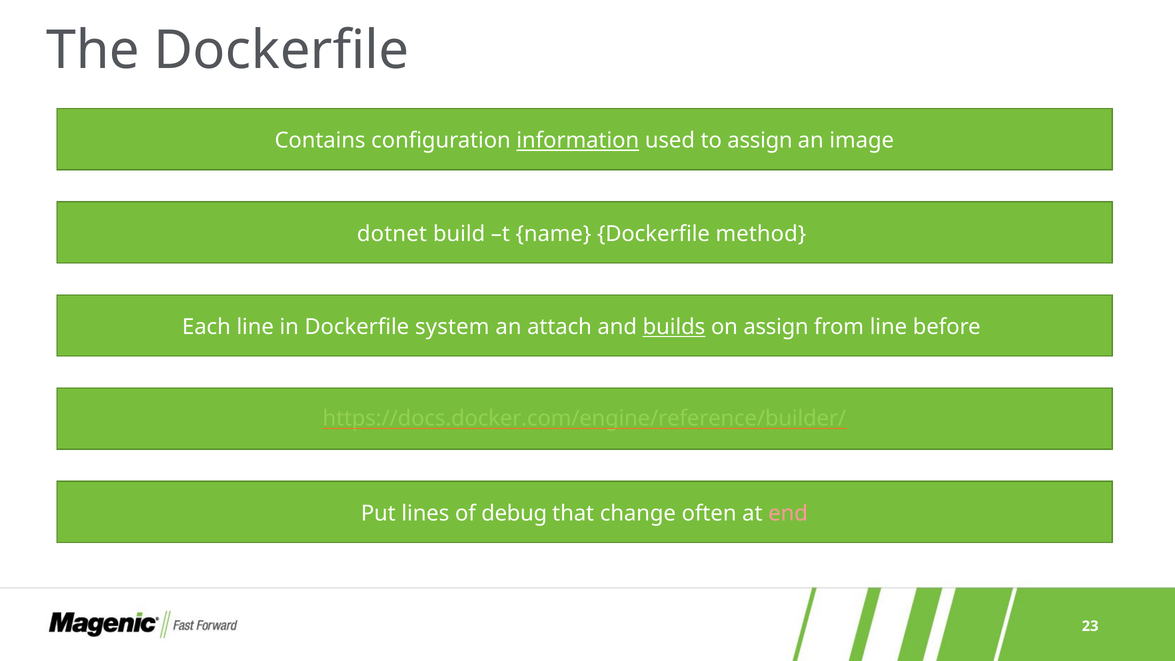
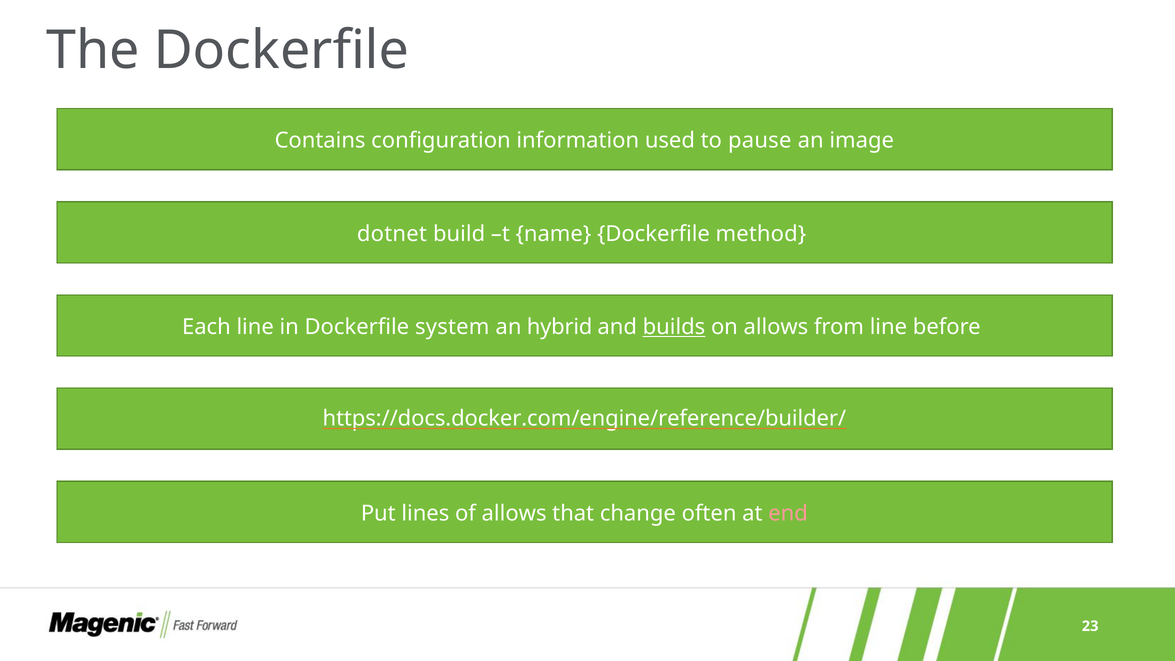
information underline: present -> none (578, 141)
to assign: assign -> pause (760, 141)
attach: attach -> hybrid (560, 327)
on assign: assign -> allows (776, 327)
https://docs.docker.com/engine/reference/builder/ colour: light green -> white (584, 418)
of debug: debug -> allows (514, 513)
